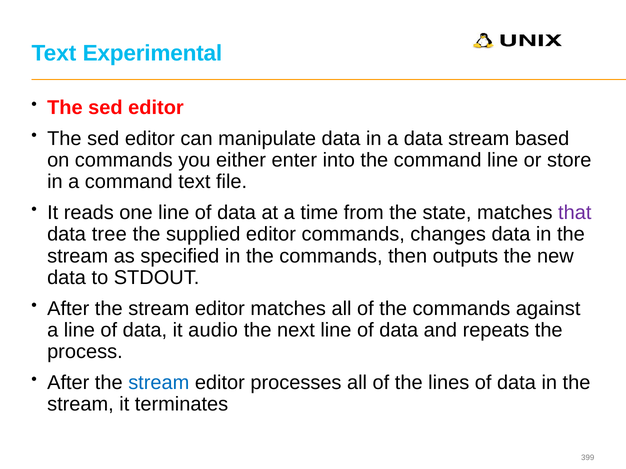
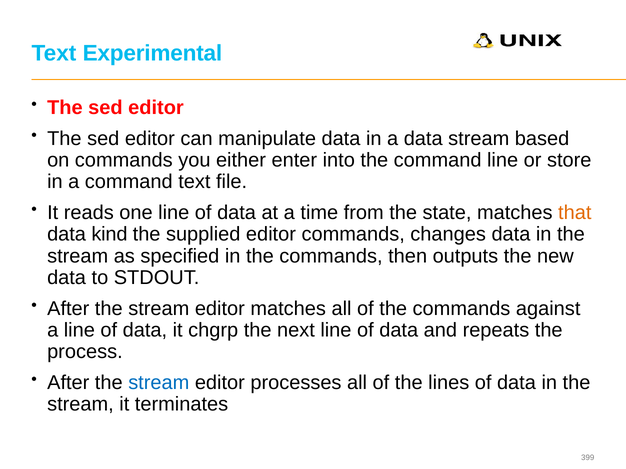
that colour: purple -> orange (575, 213)
tree: tree -> kind (109, 235)
audio: audio -> chgrp (213, 330)
